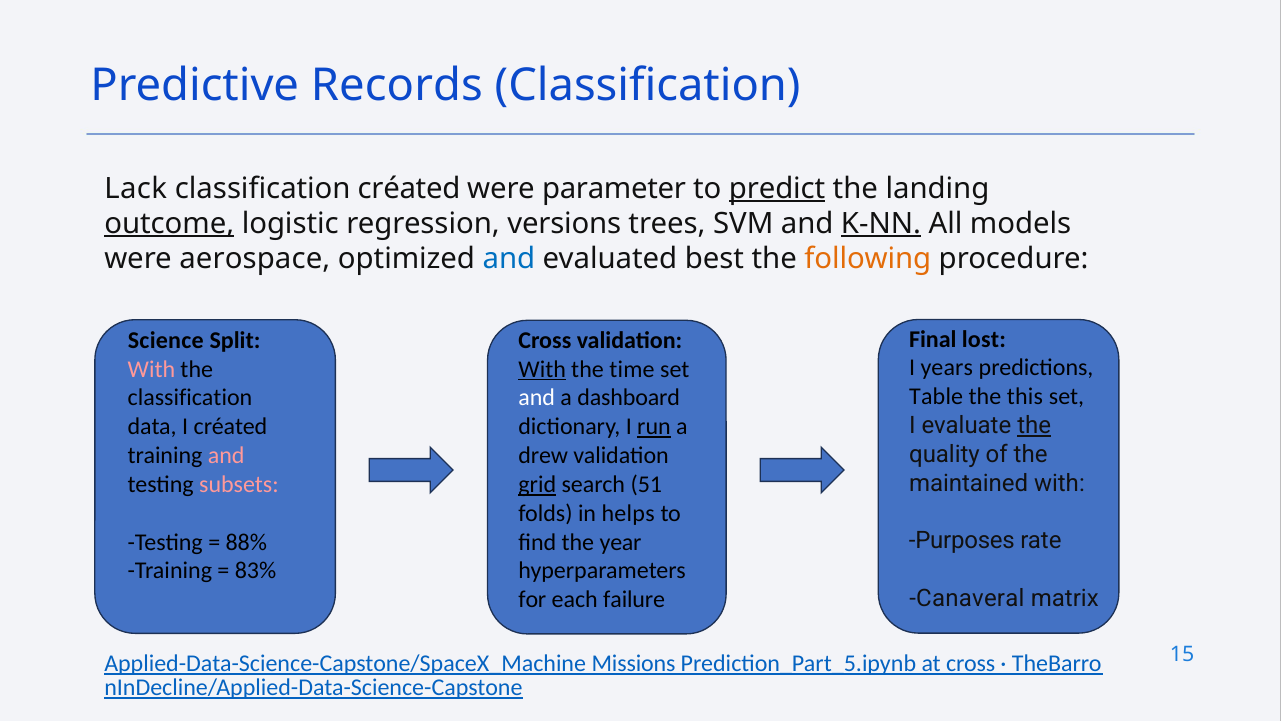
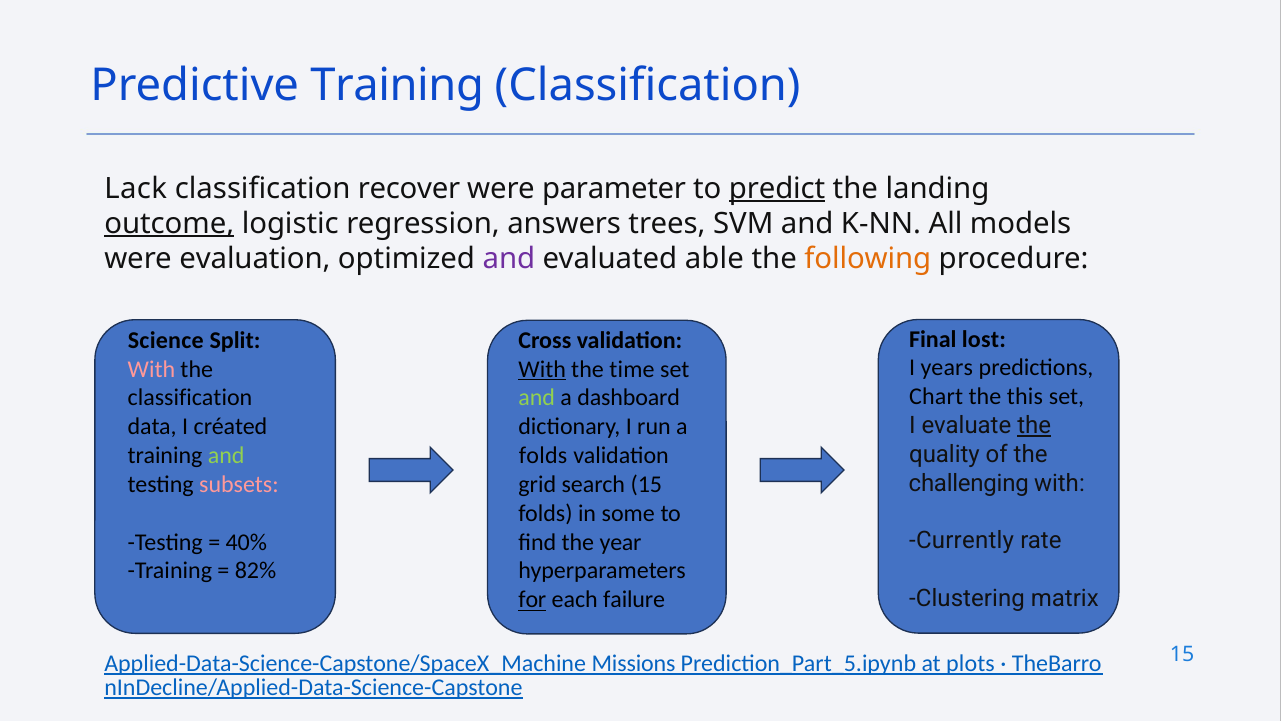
Predictive Records: Records -> Training (397, 86)
classification créated: créated -> recover (409, 188)
versions: versions -> answers (564, 224)
K-NN underline: present -> none (881, 224)
aerospace: aerospace -> evaluation (255, 259)
and colour: blue -> purple (509, 259)
best: best -> able (714, 259)
Table: Table -> Chart (936, 397)
and colour: white -> light green (537, 398)
run underline: present -> none (654, 427)
and colour: pink -> light green (226, 455)
drew: drew -> folds (543, 455)
maintained: maintained -> challenging (969, 483)
grid underline: present -> none (537, 484)
search 51: 51 -> 15 (646, 484)
helps: helps -> some (628, 513)
Purposes: Purposes -> Currently (962, 541)
88%: 88% -> 40% (246, 542)
83%: 83% -> 82% (256, 571)
Canaveral: Canaveral -> Clustering (967, 598)
for underline: none -> present (532, 600)
at cross: cross -> plots (971, 663)
